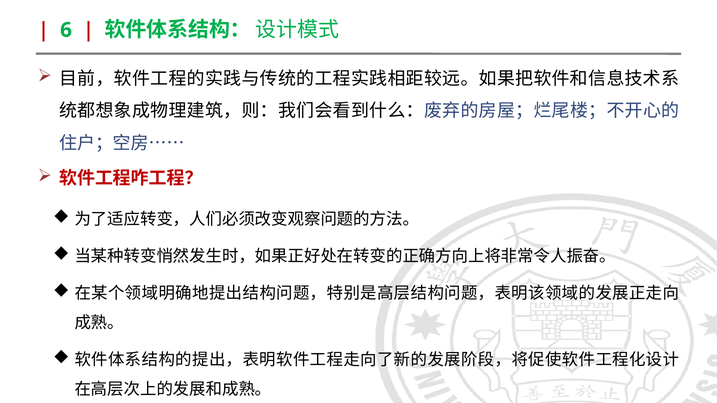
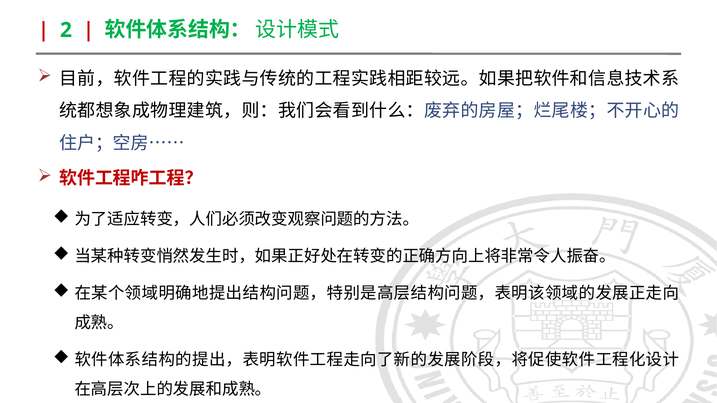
6: 6 -> 2 (66, 30)
